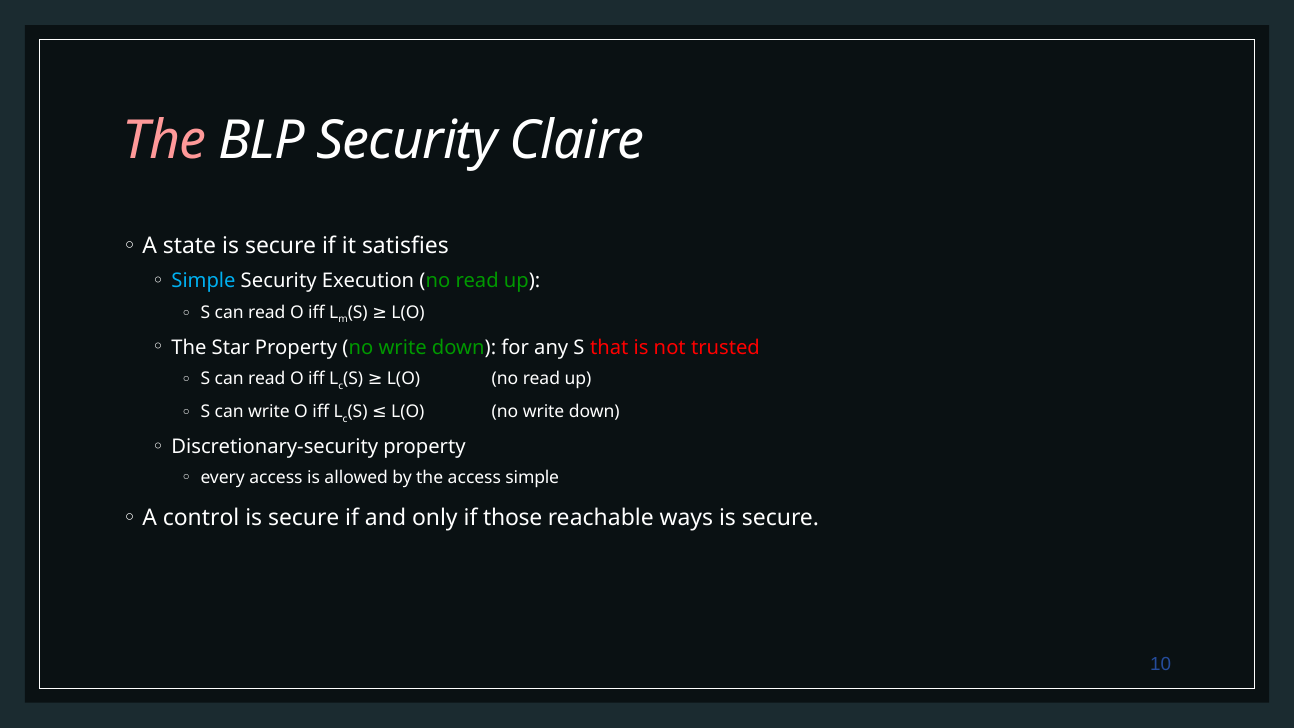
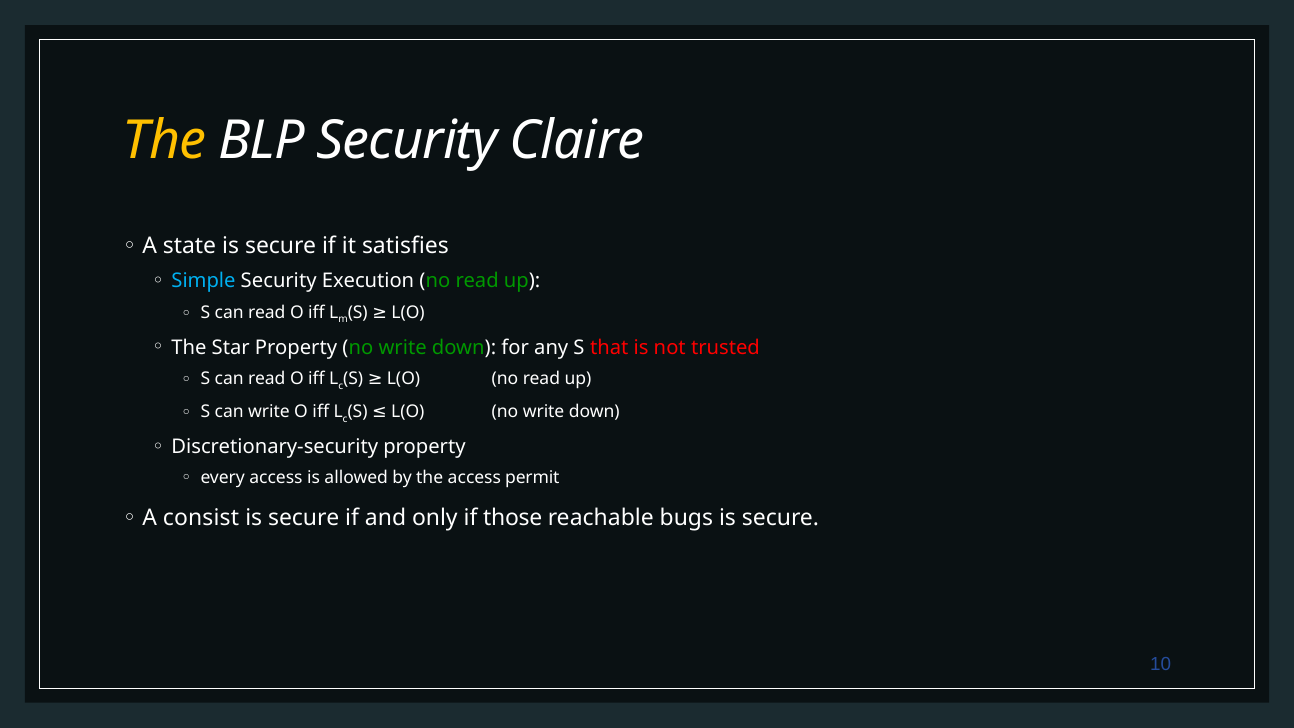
The colour: pink -> yellow (165, 141)
access simple: simple -> permit (532, 478)
control: control -> consist (201, 518)
ways: ways -> bugs (686, 518)
